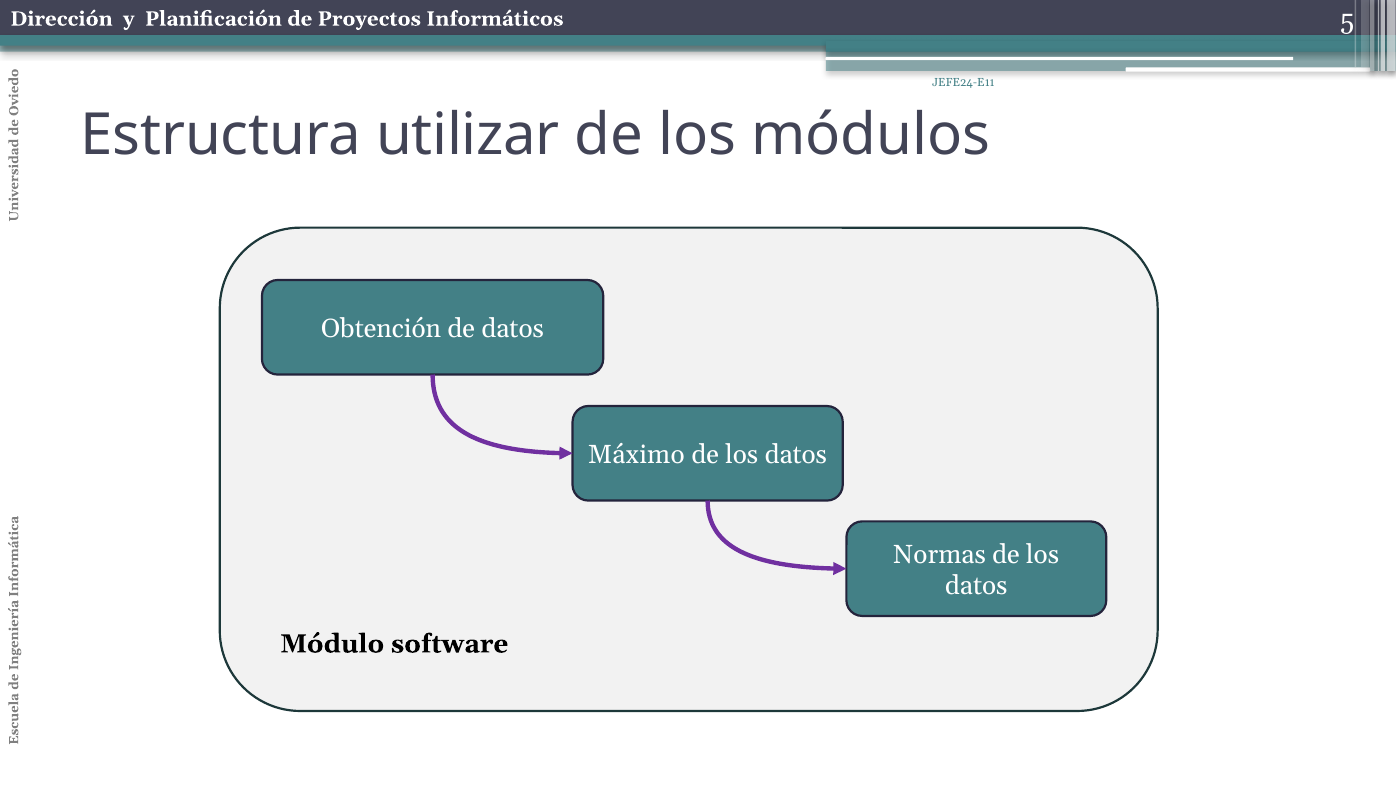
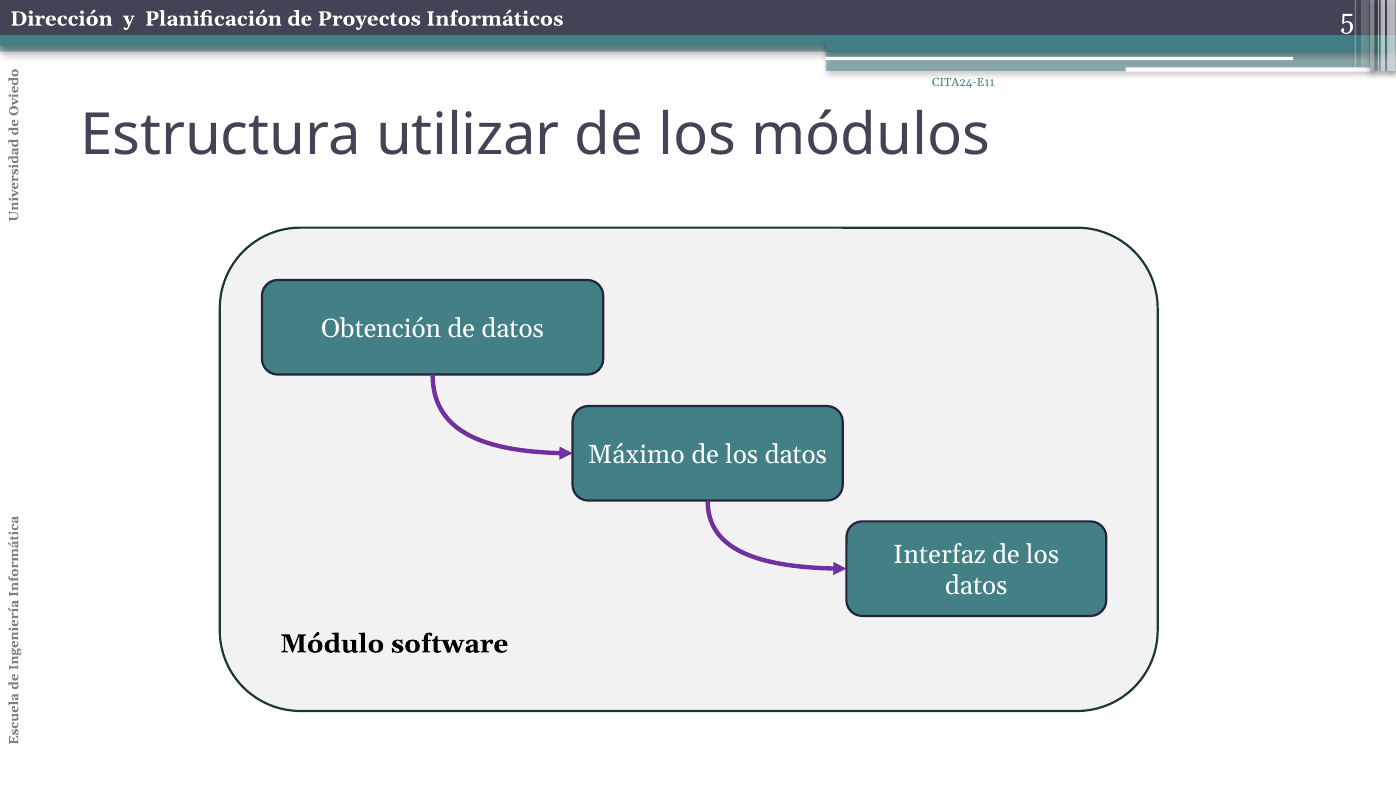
JEFE24-E11: JEFE24-E11 -> CITA24-E11 (963, 83)
Normas: Normas -> Interfaz (939, 555)
